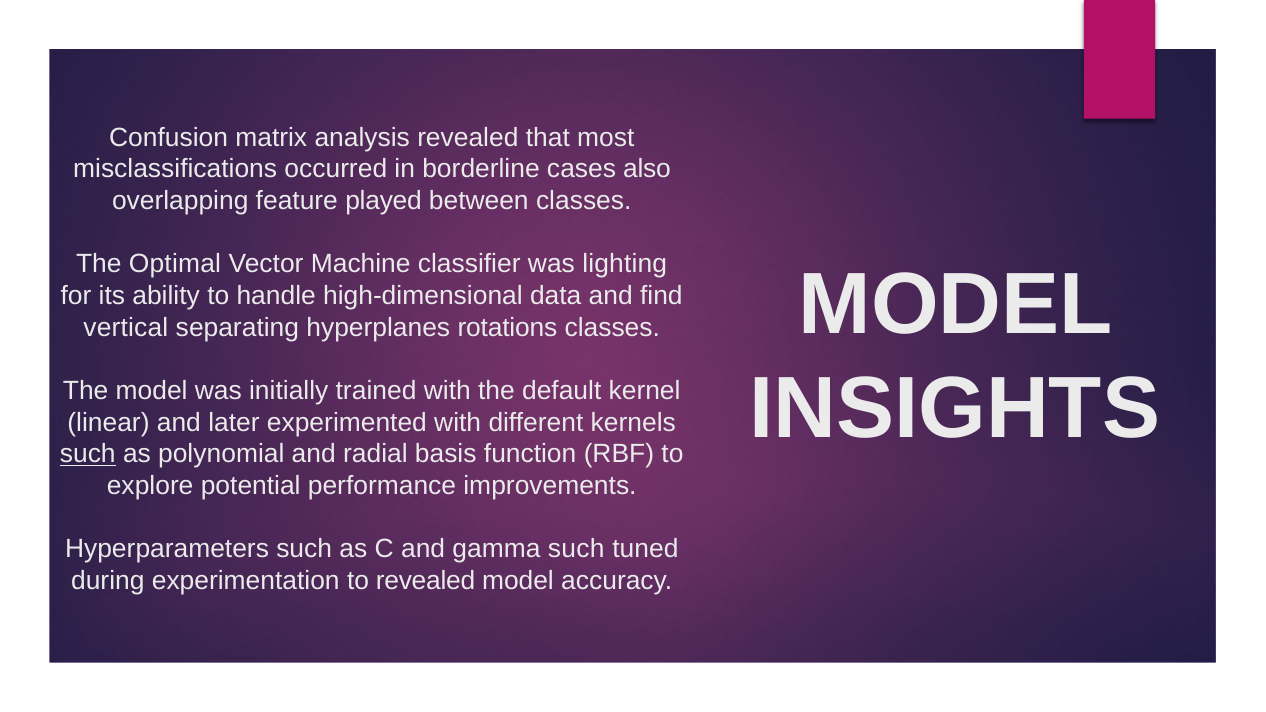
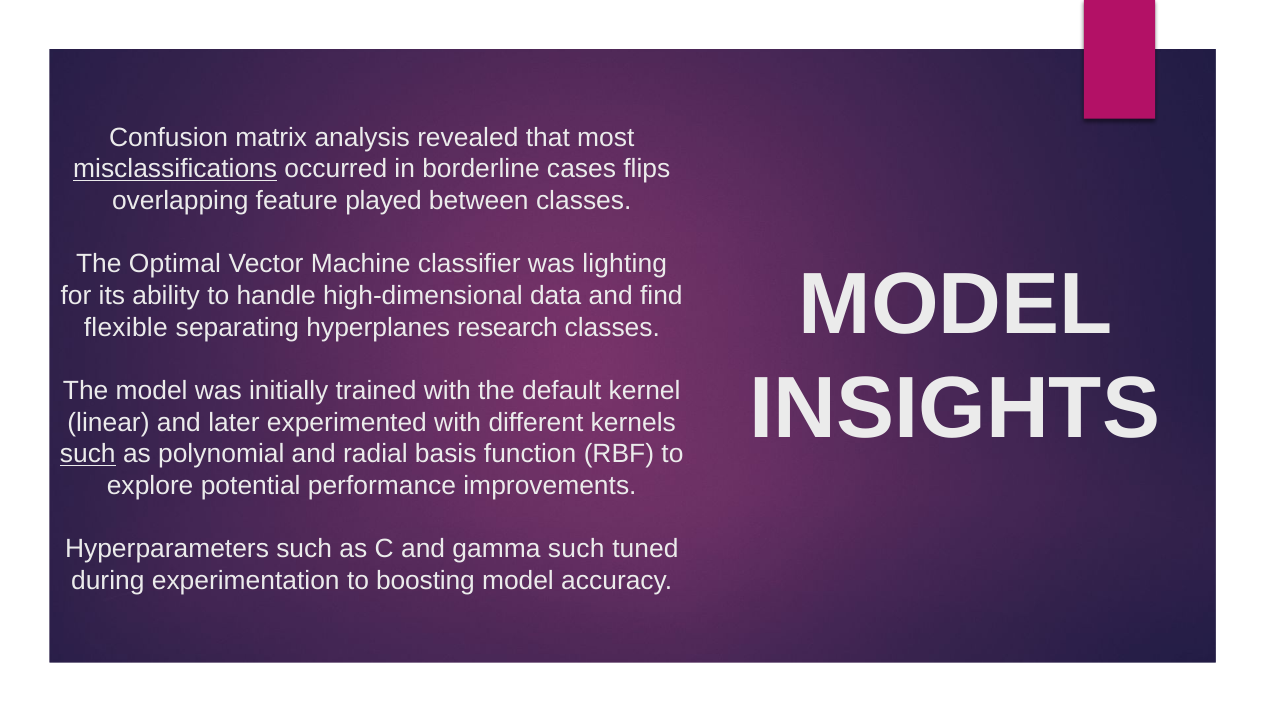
misclassifications underline: none -> present (175, 169)
also: also -> flips (647, 169)
vertical: vertical -> flexible (126, 327)
rotations: rotations -> research (508, 327)
to revealed: revealed -> boosting (426, 581)
